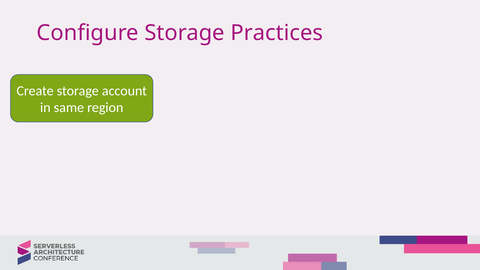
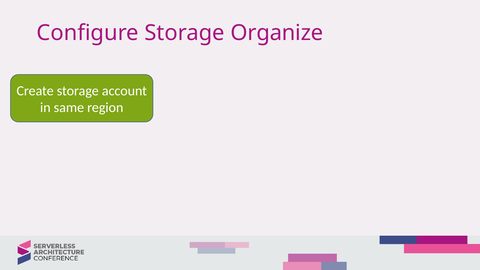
Practices: Practices -> Organize (277, 33)
